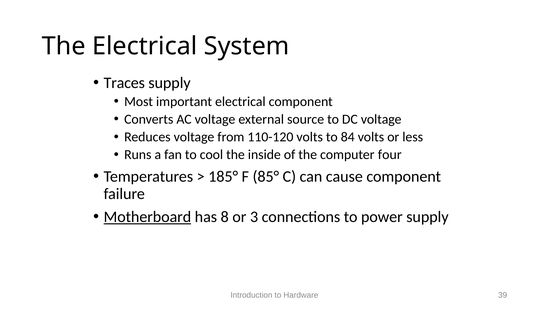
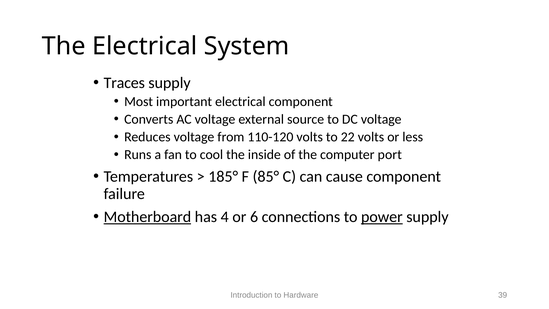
84: 84 -> 22 (348, 137)
four: four -> port (390, 155)
8: 8 -> 4 (225, 217)
3: 3 -> 6 (254, 217)
power underline: none -> present (382, 217)
